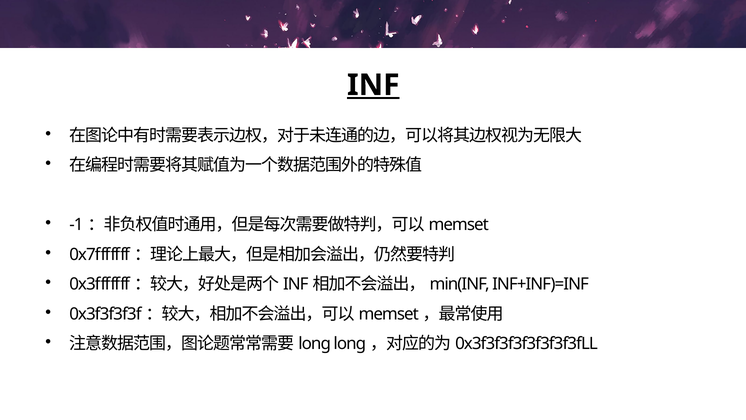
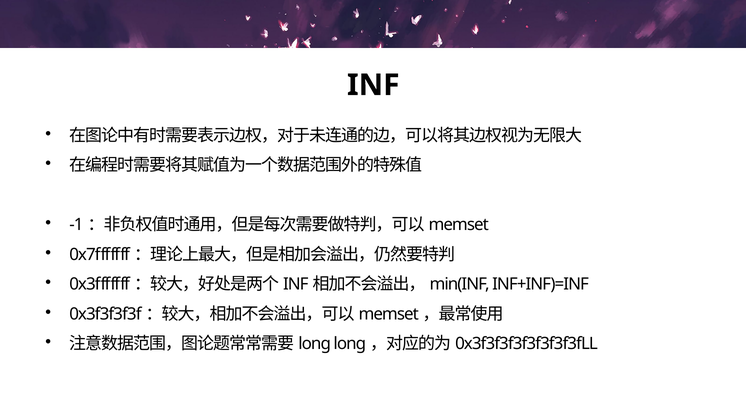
INF underline: present -> none (373, 85)
